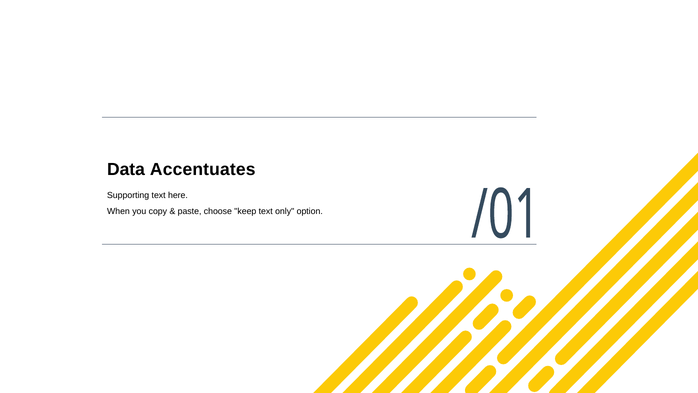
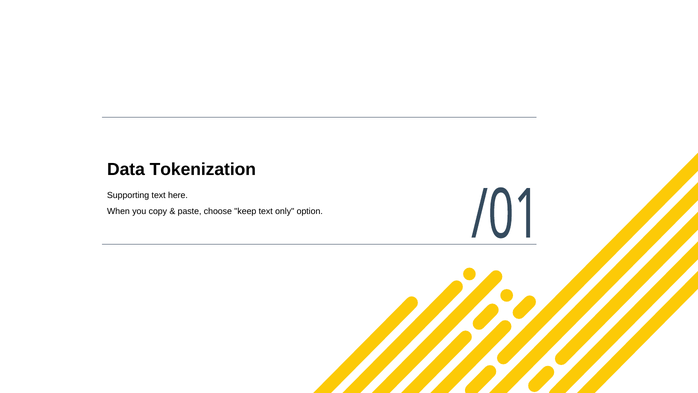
Accentuates: Accentuates -> Tokenization (203, 170)
